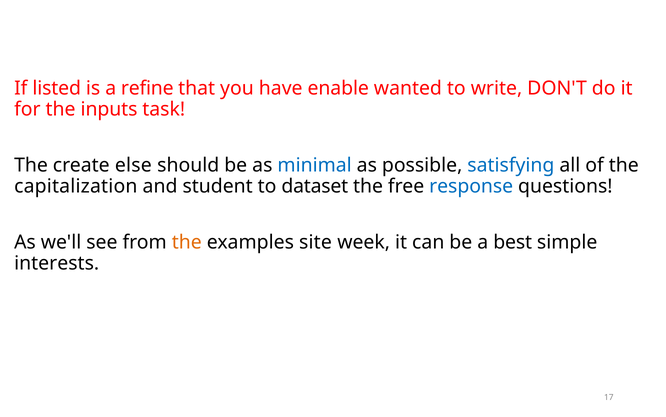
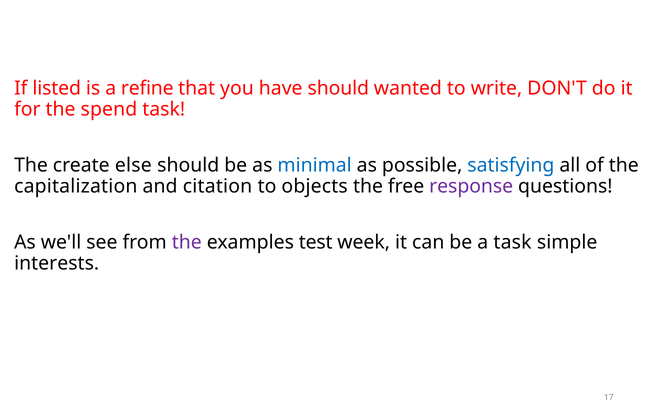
have enable: enable -> should (338, 88)
inputs: inputs -> spend (109, 109)
student: student -> citation (218, 186)
dataset: dataset -> objects (315, 186)
response colour: blue -> purple (471, 186)
the colour: orange -> purple (187, 242)
site: site -> test (316, 242)
a best: best -> task (513, 242)
